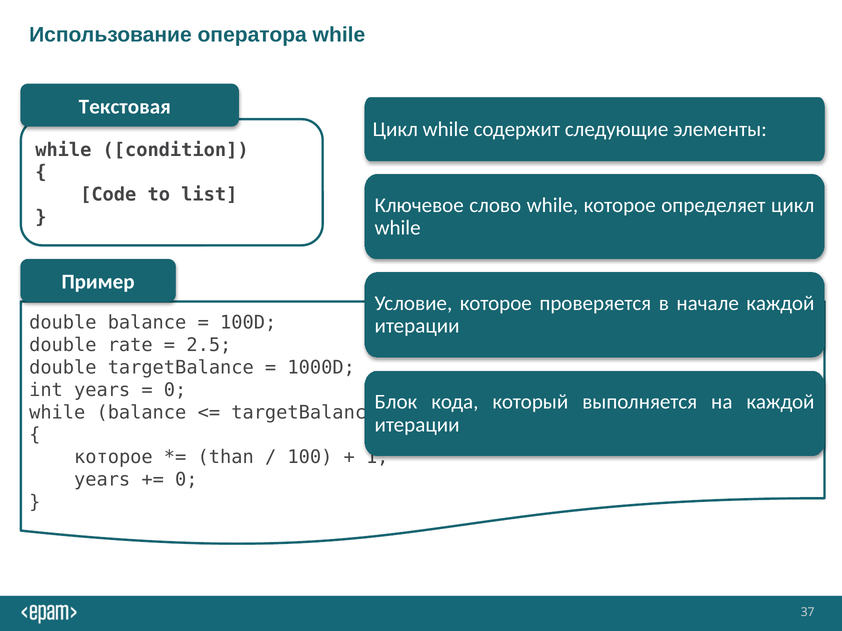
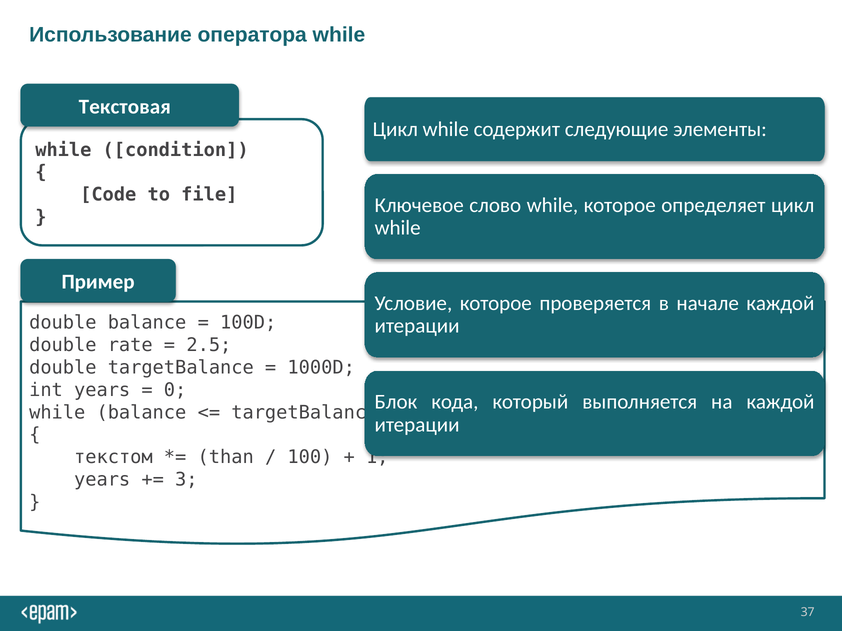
list: list -> file (209, 195)
которое: которое -> текстом (113, 458)
0: 0 -> 3 (186, 480)
